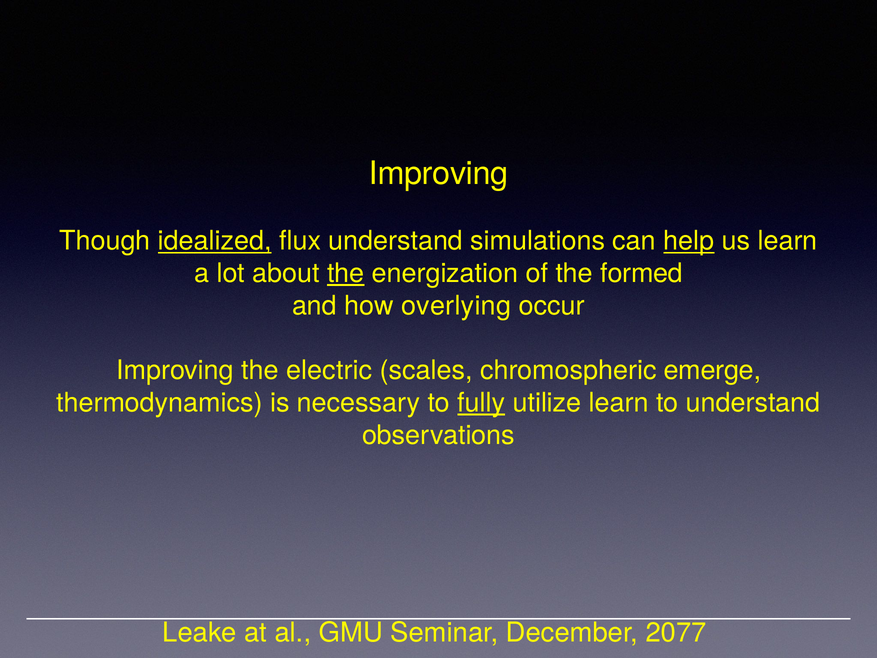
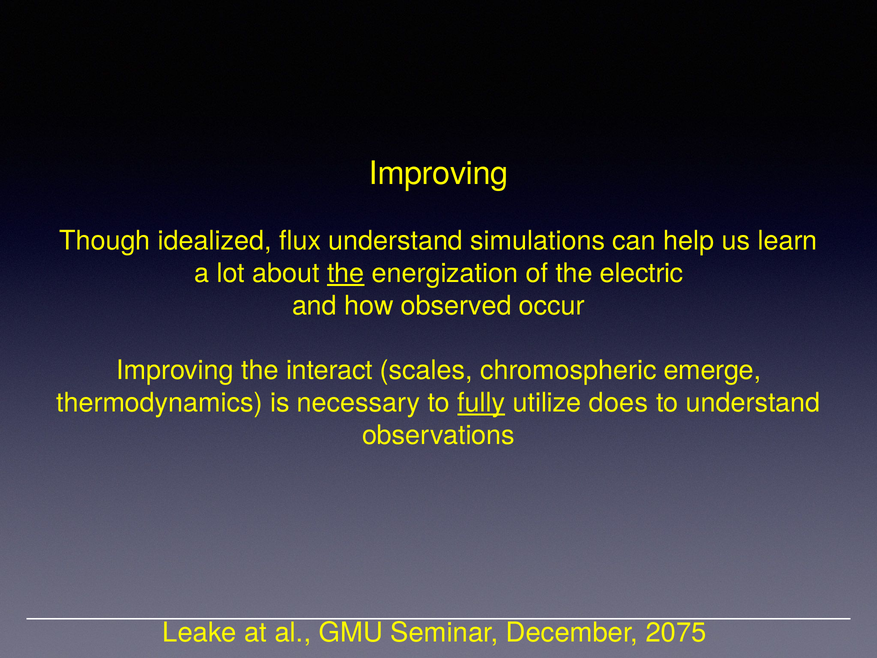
idealized underline: present -> none (215, 241)
help underline: present -> none (689, 241)
formed: formed -> electric (642, 273)
overlying: overlying -> observed (456, 306)
electric: electric -> interact (329, 370)
utilize learn: learn -> does (619, 403)
2077: 2077 -> 2075 (676, 633)
